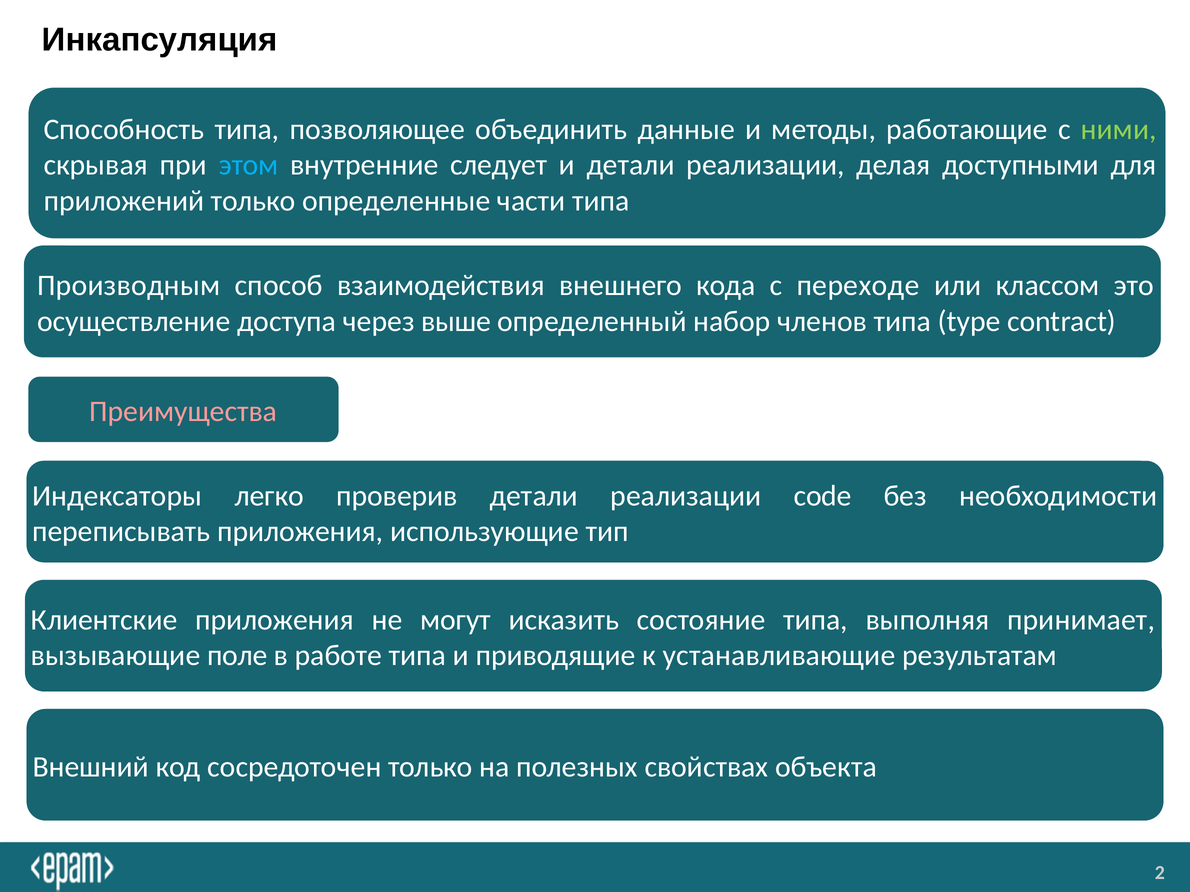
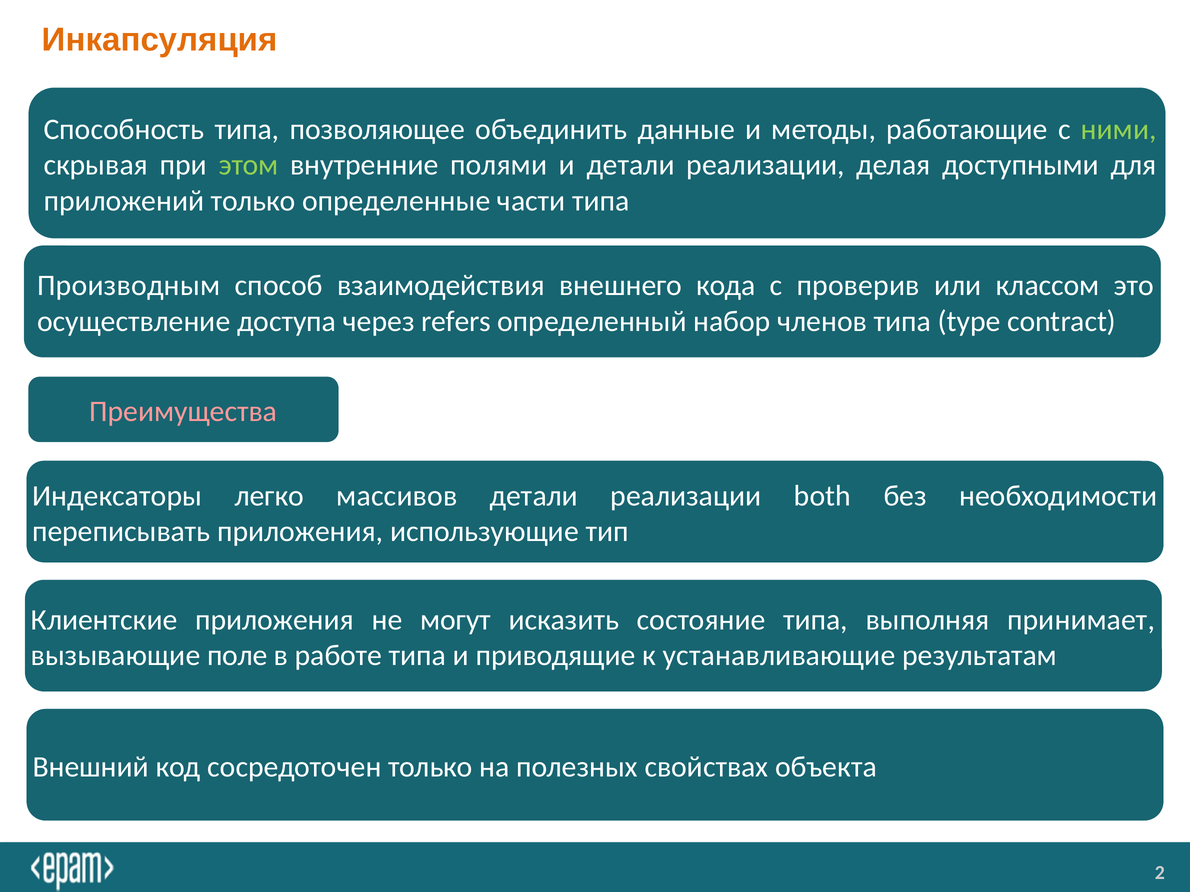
Инкапсуляция colour: black -> orange (160, 40)
этом colour: light blue -> light green (249, 165)
следует: следует -> полями (499, 165)
переходе: переходе -> проверив (858, 286)
выше: выше -> refers (456, 322)
проверив: проверив -> массивов (397, 496)
code: code -> both (822, 496)
